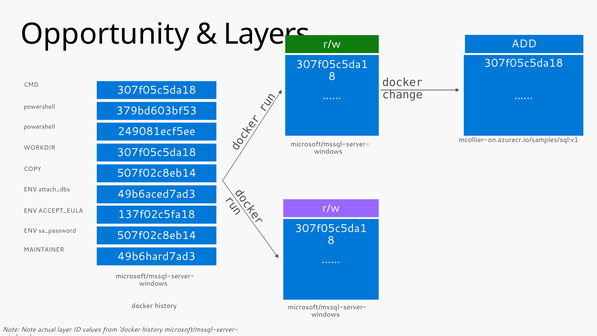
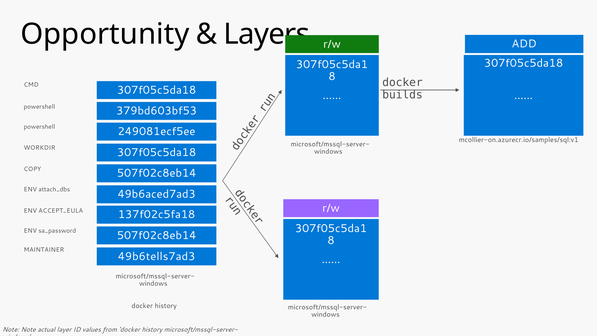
change: change -> builds (402, 95)
49b6hard7ad3: 49b6hard7ad3 -> 49b6tells7ad3 (157, 256)
